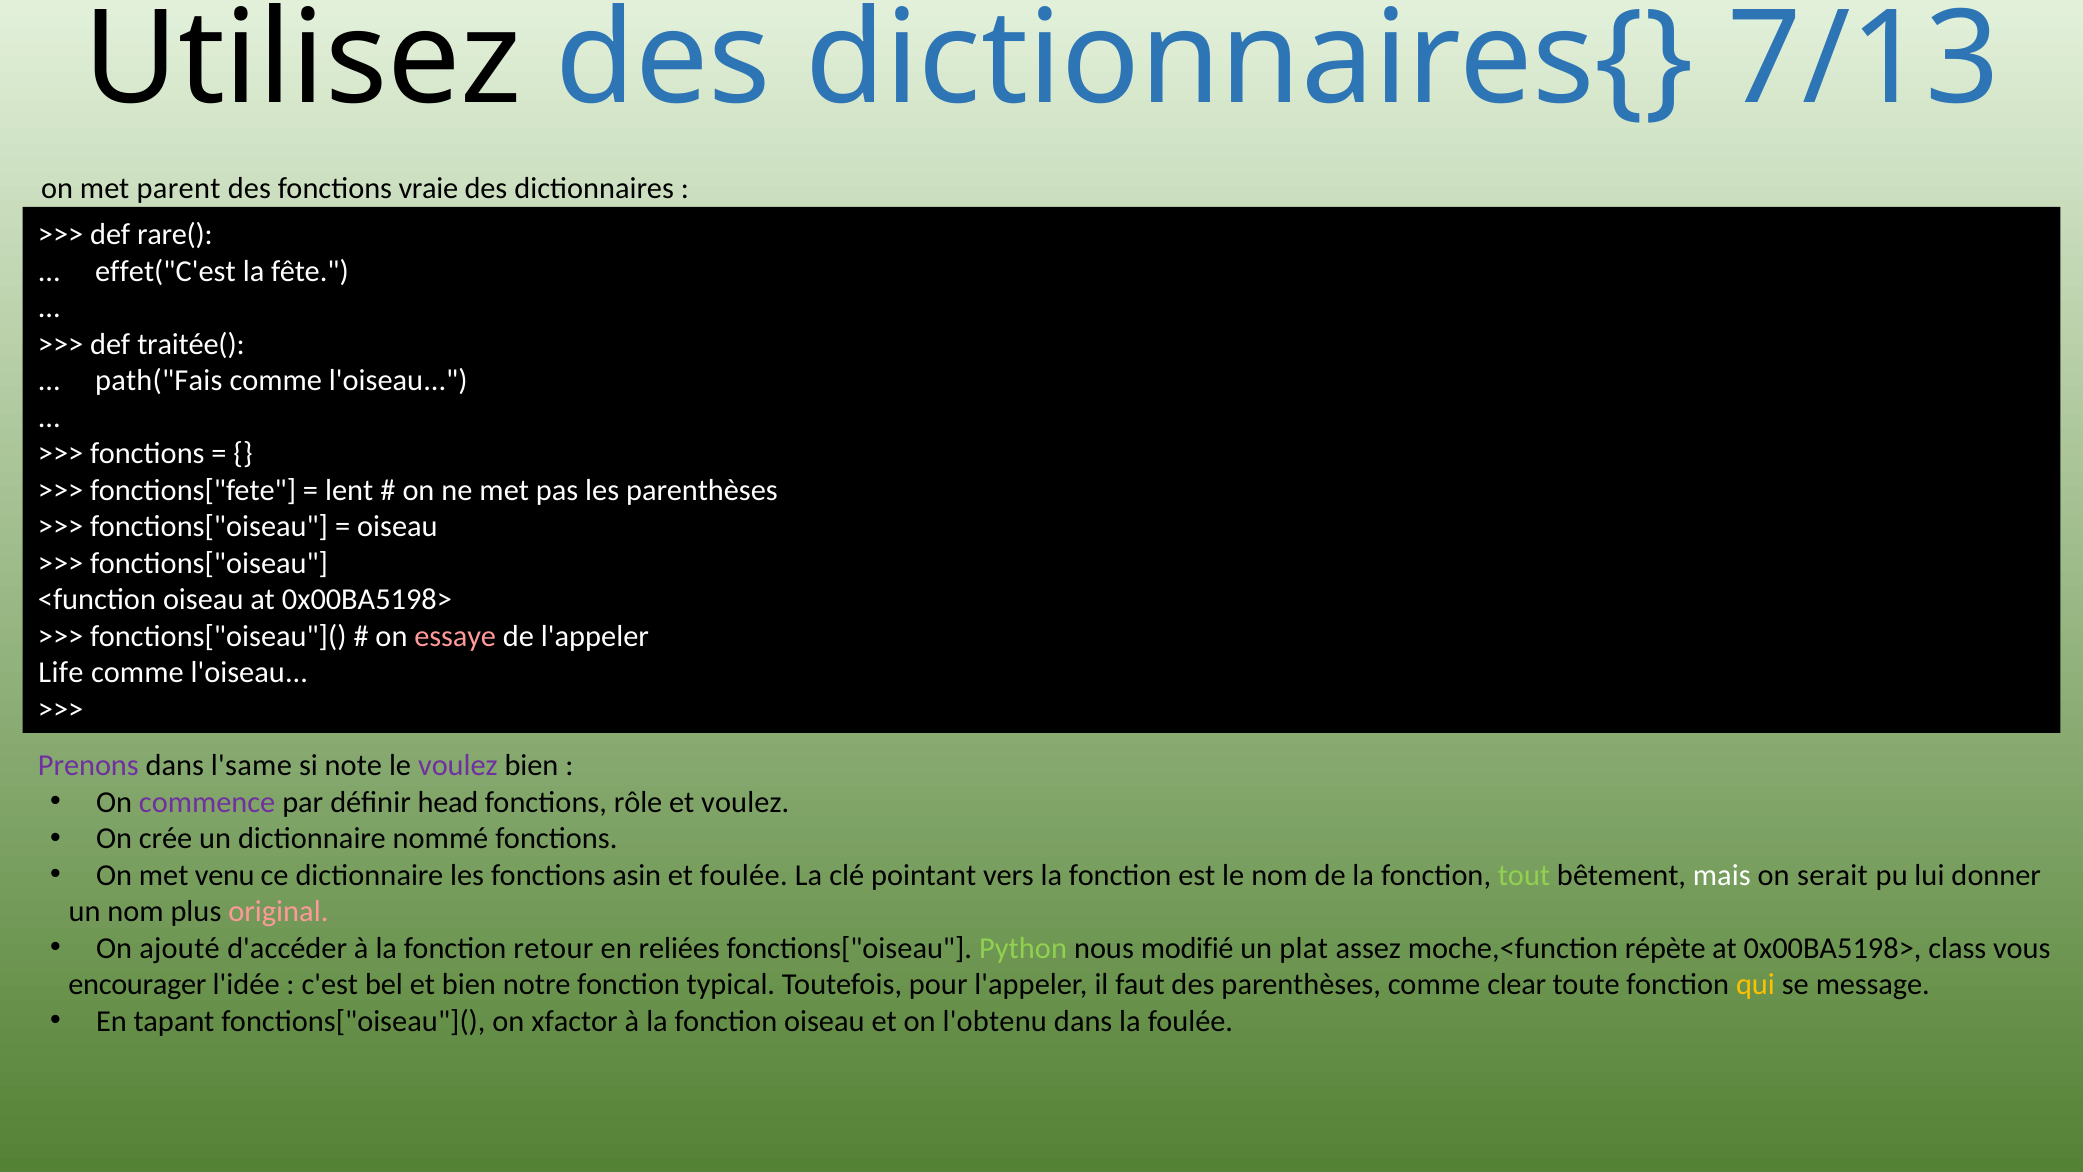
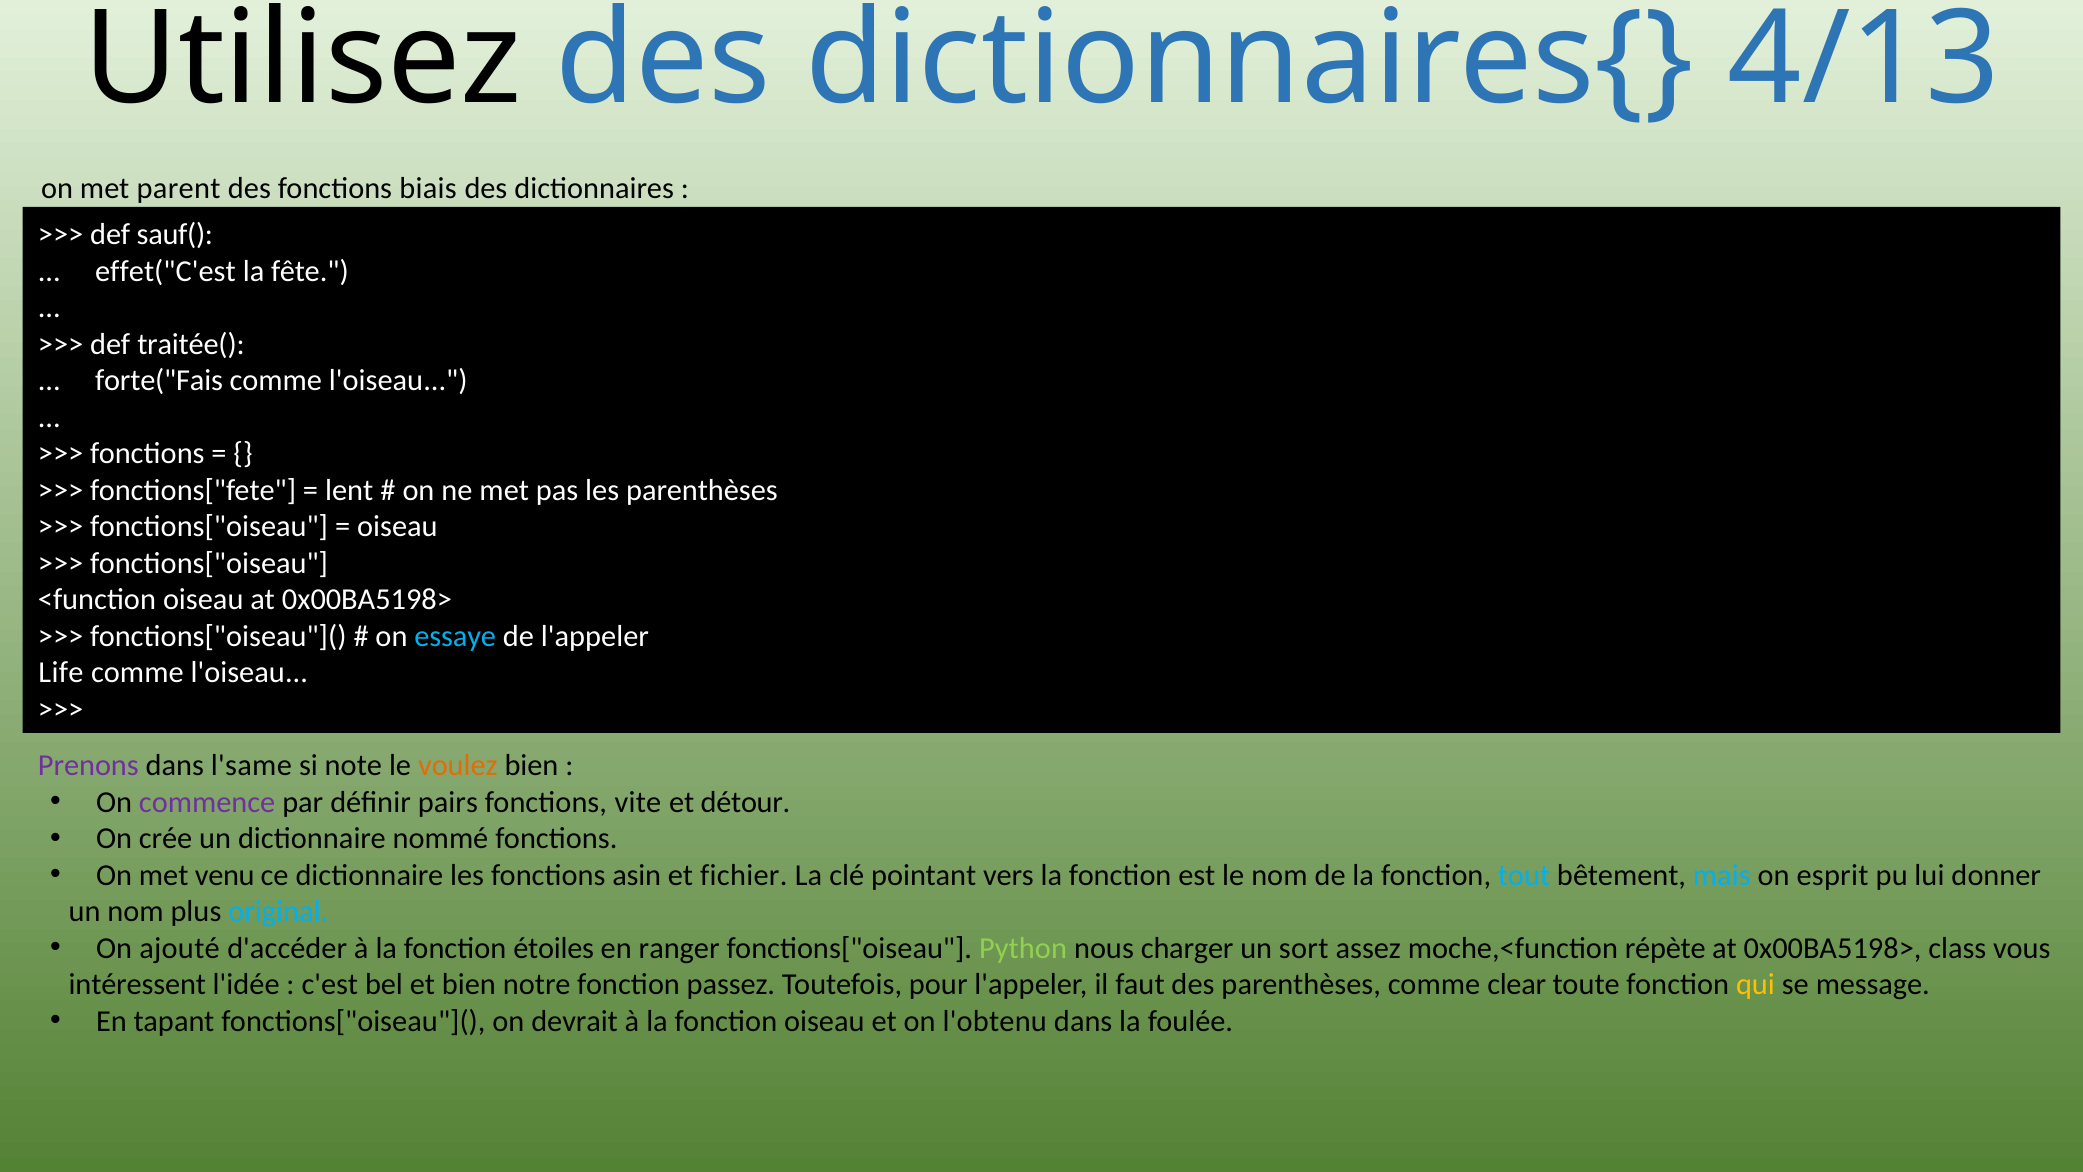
7/13: 7/13 -> 4/13 (1864, 60)
vraie: vraie -> biais (428, 189)
rare(: rare( -> sauf( (175, 235)
path("Fais: path("Fais -> forte("Fais (159, 381)
essaye colour: pink -> light blue (455, 636)
voulez colour: purple -> orange (458, 766)
head: head -> pairs (448, 802)
rôle: rôle -> vite (638, 802)
et voulez: voulez -> détour (745, 802)
et foulée: foulée -> fichier (744, 875)
tout colour: light green -> light blue (1524, 875)
mais colour: white -> light blue (1722, 875)
serait: serait -> esprit (1832, 875)
original colour: pink -> light blue (278, 912)
retour: retour -> étoiles (554, 948)
reliées: reliées -> ranger (679, 948)
modifié: modifié -> charger (1187, 948)
plat: plat -> sort (1304, 948)
encourager: encourager -> intéressent (137, 985)
typical: typical -> passez (731, 985)
xfactor: xfactor -> devrait (575, 1021)
